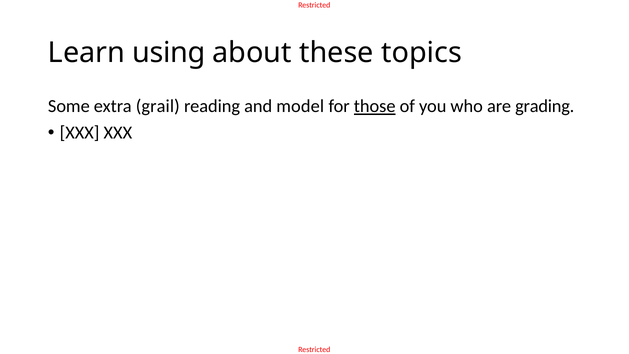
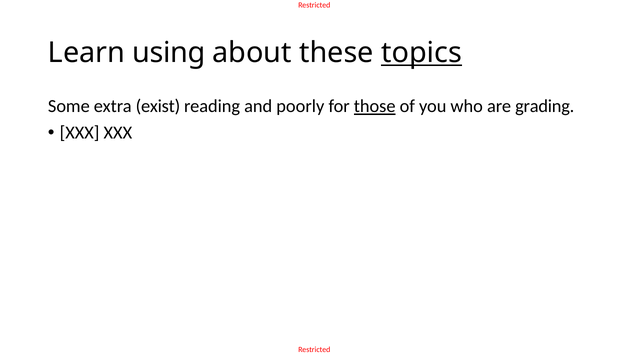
topics underline: none -> present (421, 53)
grail: grail -> exist (158, 106)
model: model -> poorly (300, 106)
